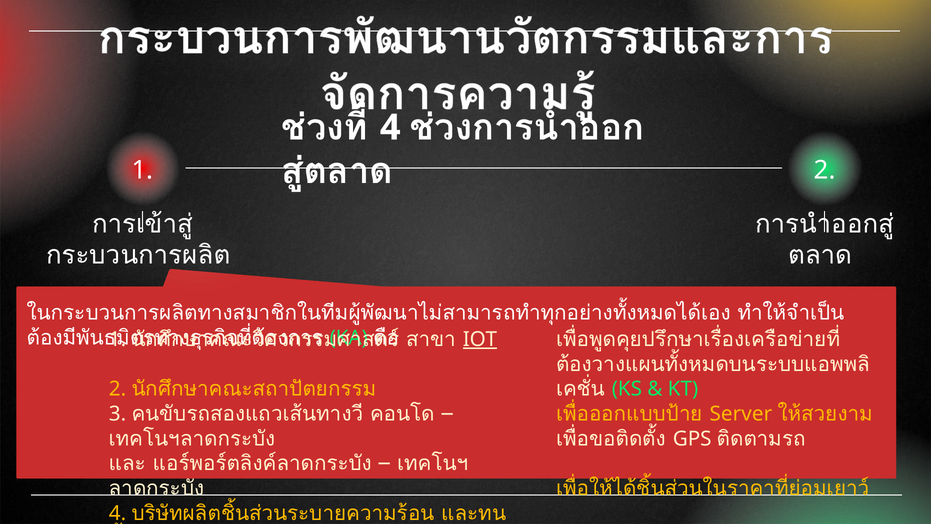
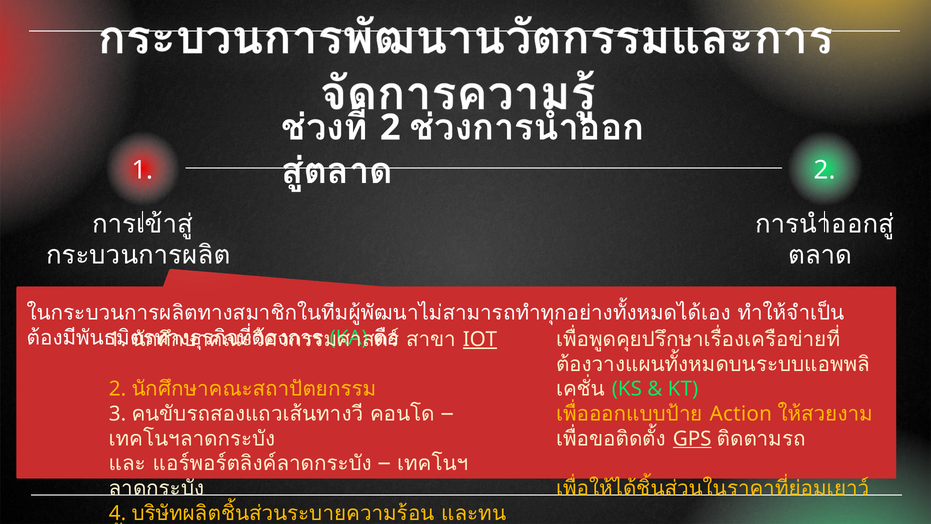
4: 4 -> 2 (390, 127)
Server: Server -> Action (741, 414)
GPS underline: none -> present (692, 438)
